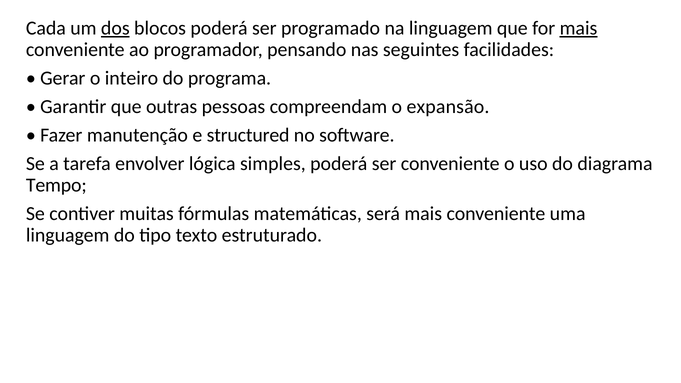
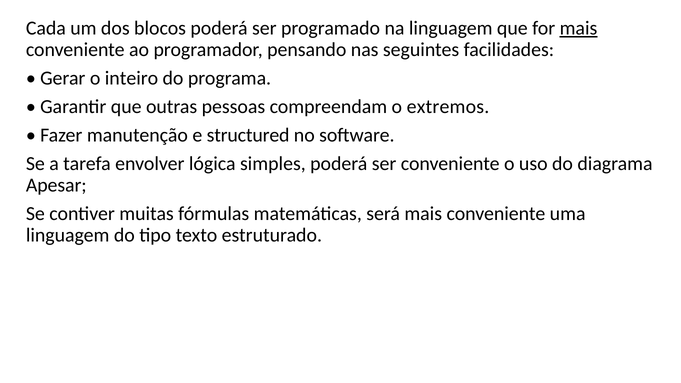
dos underline: present -> none (115, 28)
expansão: expansão -> extremos (448, 107)
Tempo: Tempo -> Apesar (56, 185)
